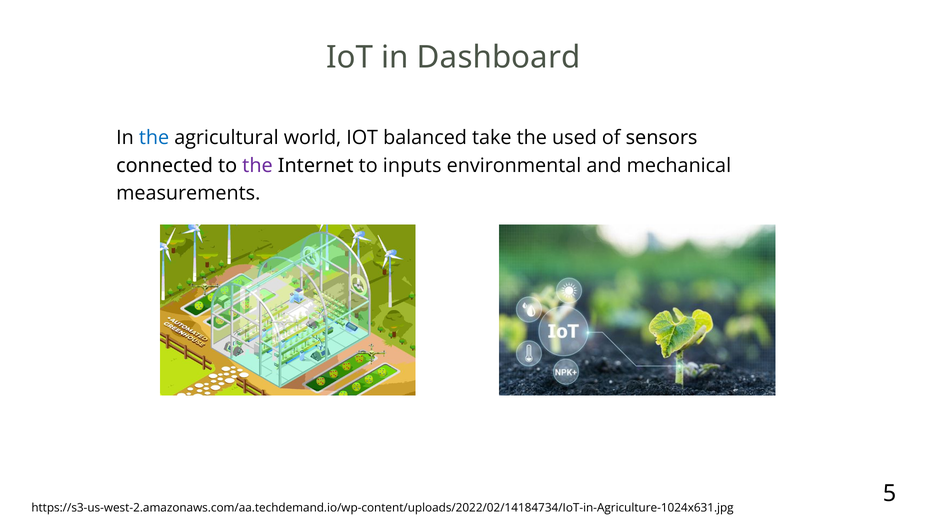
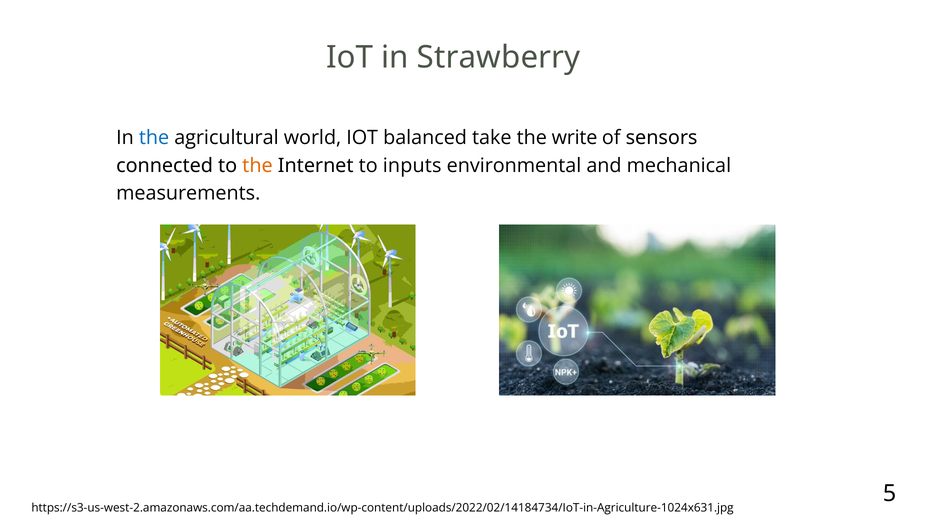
Dashboard: Dashboard -> Strawberry (499, 57)
used: used -> write (575, 138)
the colour: purple -> orange (258, 166)
